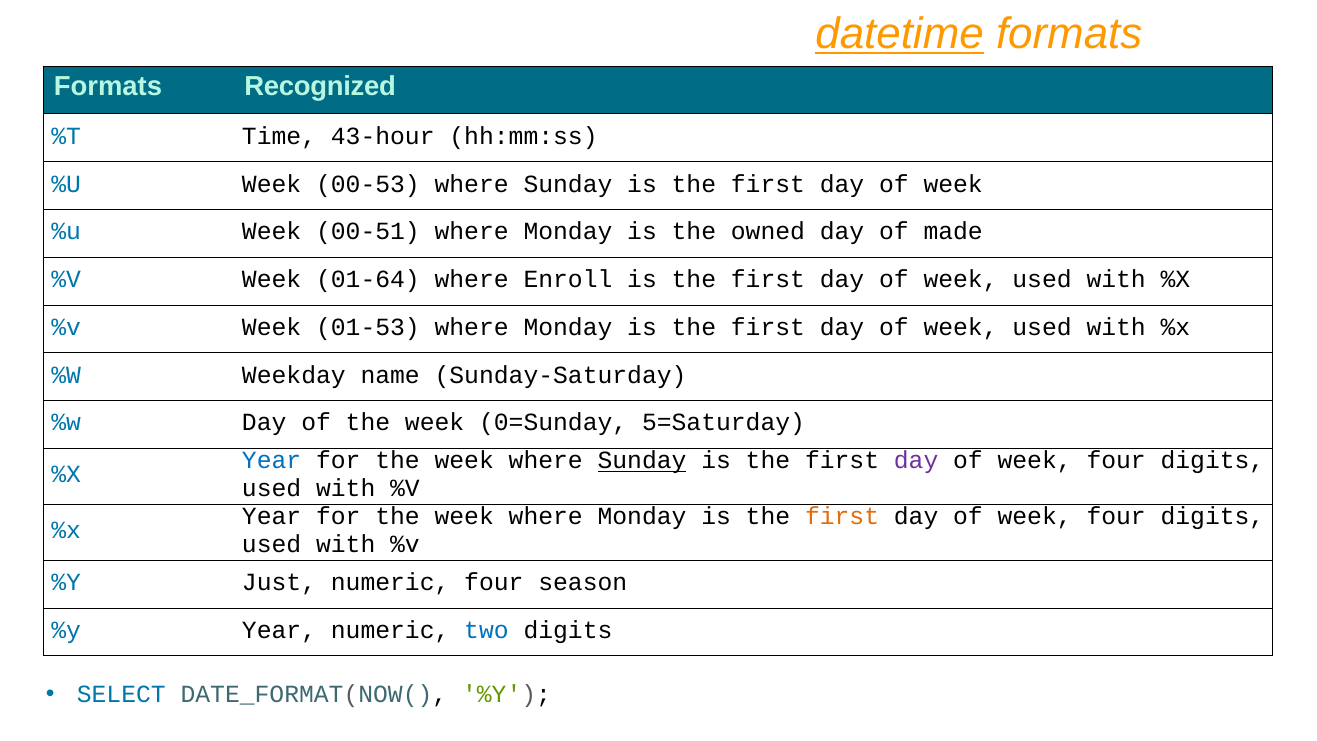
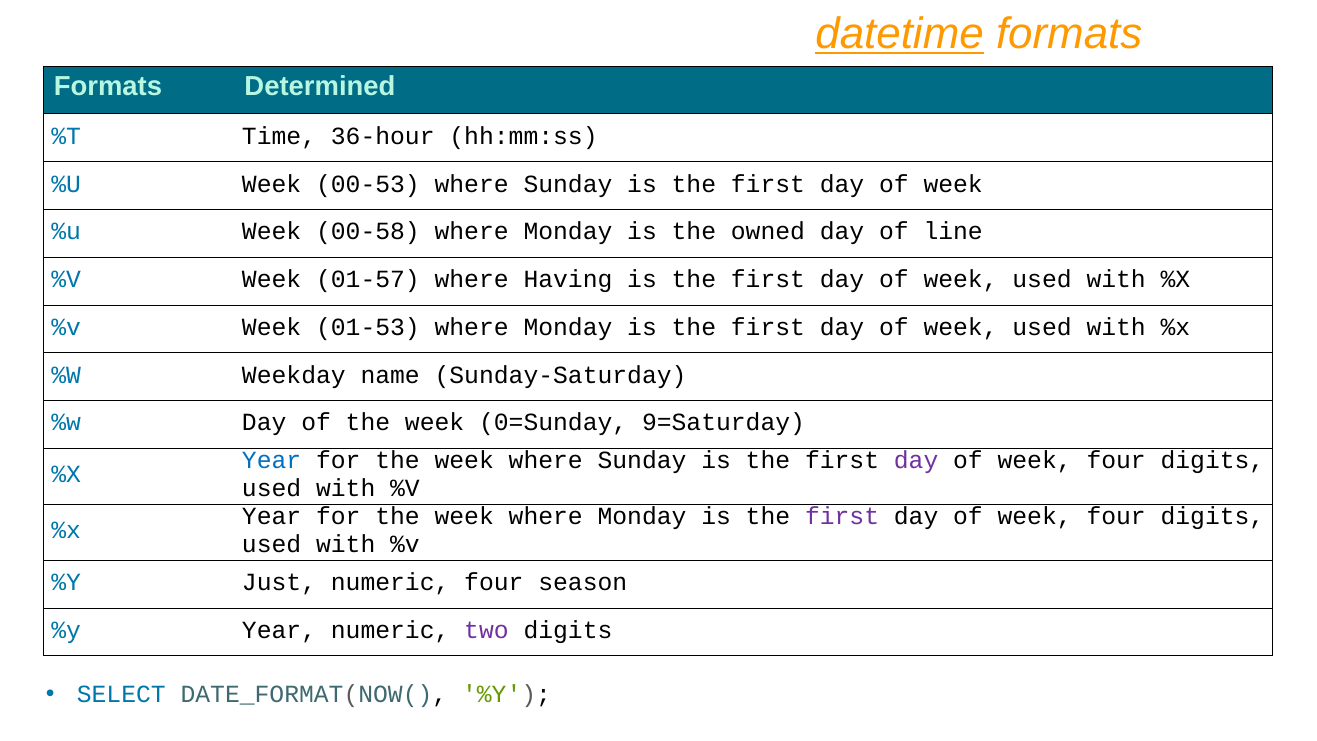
Recognized: Recognized -> Determined (320, 87)
43-hour: 43-hour -> 36-hour (383, 136)
00-51: 00-51 -> 00-58 (368, 232)
made: made -> line (953, 232)
01-64: 01-64 -> 01-57 (368, 279)
Enroll: Enroll -> Having (568, 279)
5=Saturday: 5=Saturday -> 9=Saturday (724, 423)
Sunday underline: present -> none (642, 461)
first colour: orange -> purple (842, 517)
two colour: blue -> purple (486, 630)
